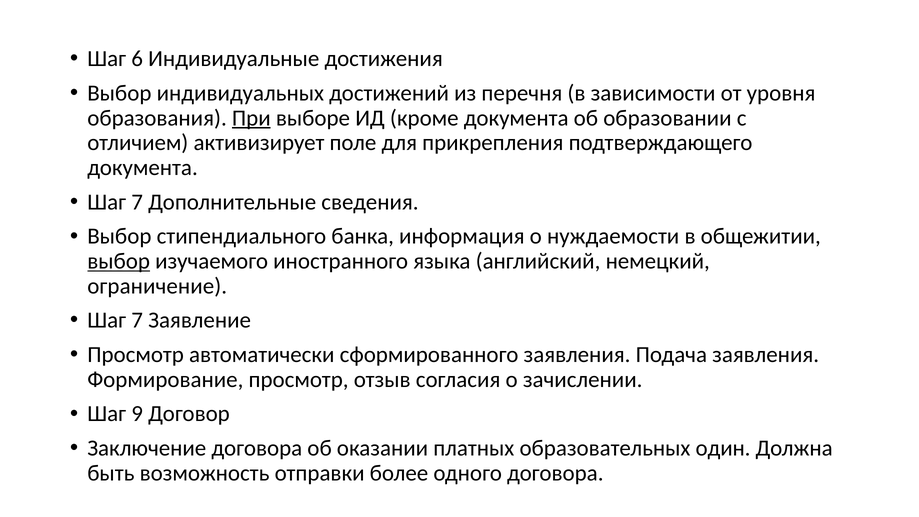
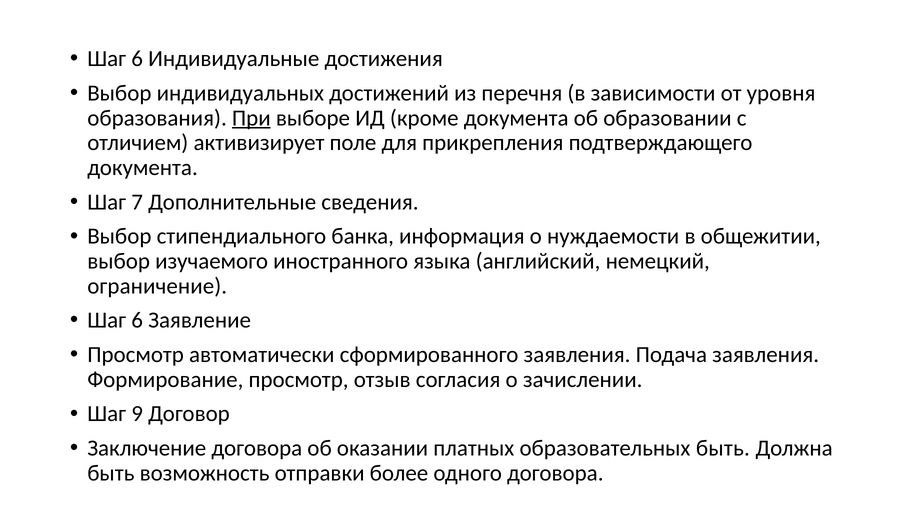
выбор underline: present -> none (119, 261)
7: 7 -> 6 (137, 320)
образовательных один: один -> быть (723, 448)
